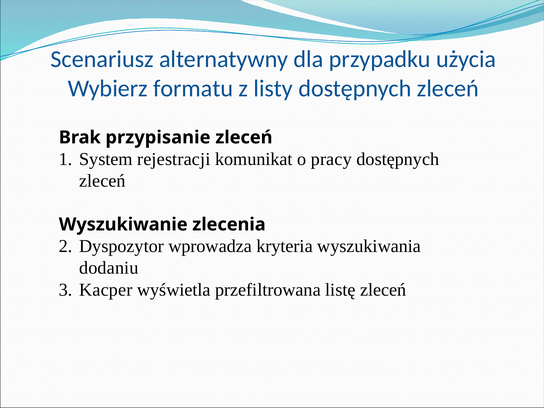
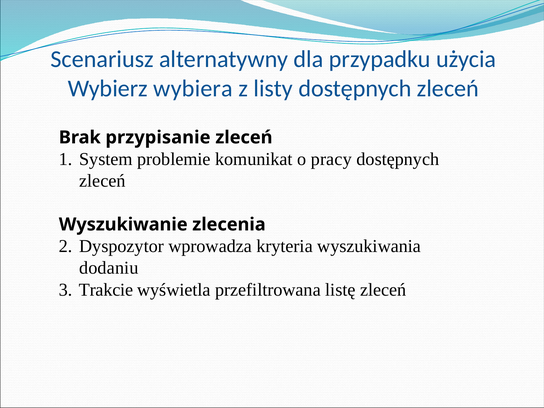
formatu: formatu -> wybiera (193, 88)
rejestracji: rejestracji -> problemie (174, 159)
Kacper: Kacper -> Trakcie (106, 290)
